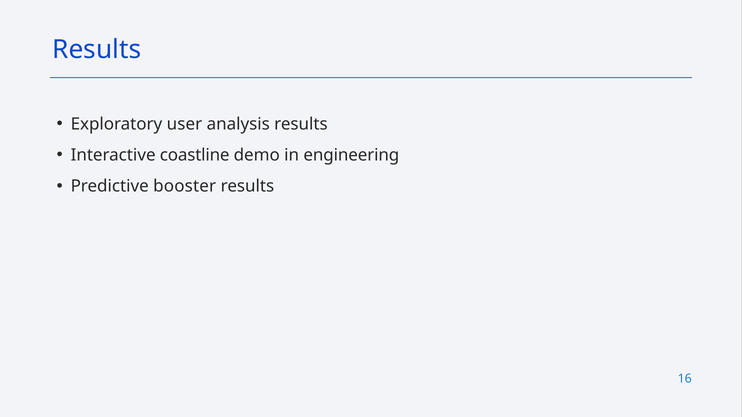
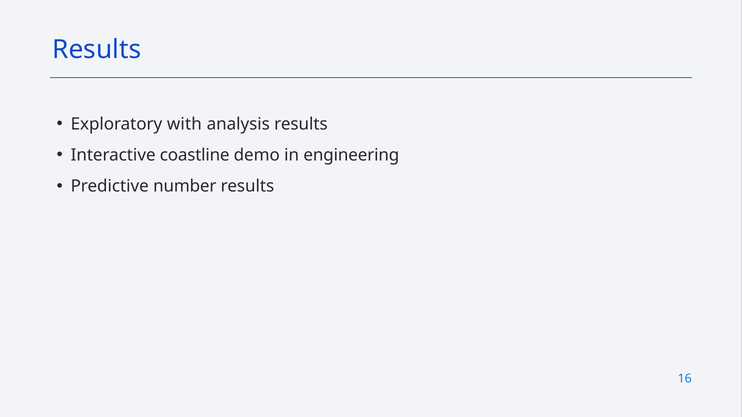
user: user -> with (184, 124)
booster: booster -> number (185, 187)
